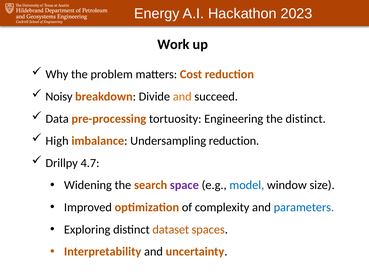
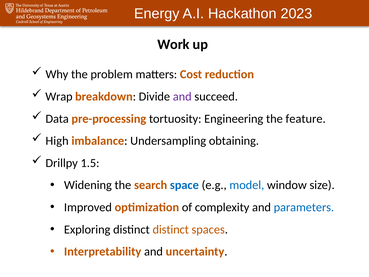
Noisy: Noisy -> Wrap (59, 96)
and colour: orange -> purple (182, 96)
the distinct: distinct -> feature (306, 119)
Undersampling reduction: reduction -> obtaining (234, 141)
4.7: 4.7 -> 1.5 (90, 163)
space colour: purple -> blue (184, 185)
distinct dataset: dataset -> distinct (171, 229)
